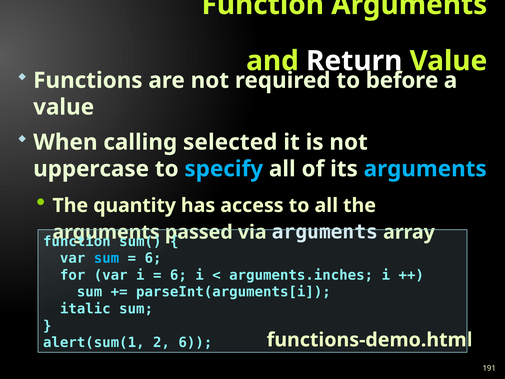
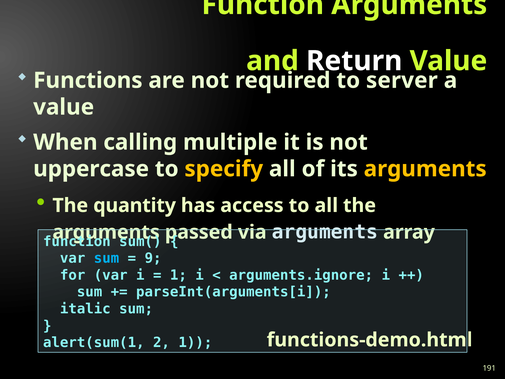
before: before -> server (402, 80)
selected: selected -> multiple (230, 142)
specify colour: light blue -> yellow (224, 169)
arguments colour: light blue -> yellow (425, 169)
6: 6 -> 9 (153, 258)
6: 6 -> 1 (178, 275)
arguments.inches: arguments.inches -> arguments.ignore (301, 275)
2 6: 6 -> 1 (195, 342)
